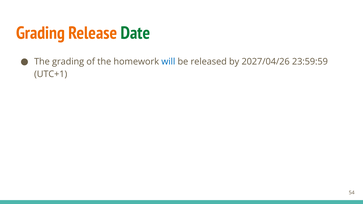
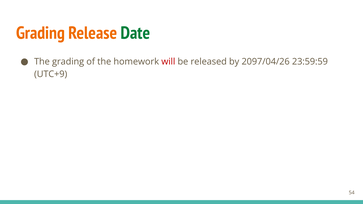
will colour: blue -> red (168, 62)
2027/04/26: 2027/04/26 -> 2097/04/26 (266, 62)
UTC+1: UTC+1 -> UTC+9 (51, 74)
